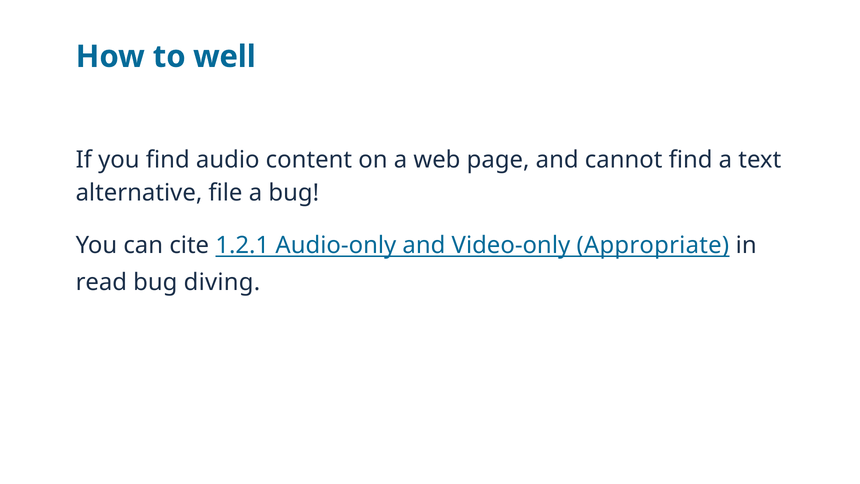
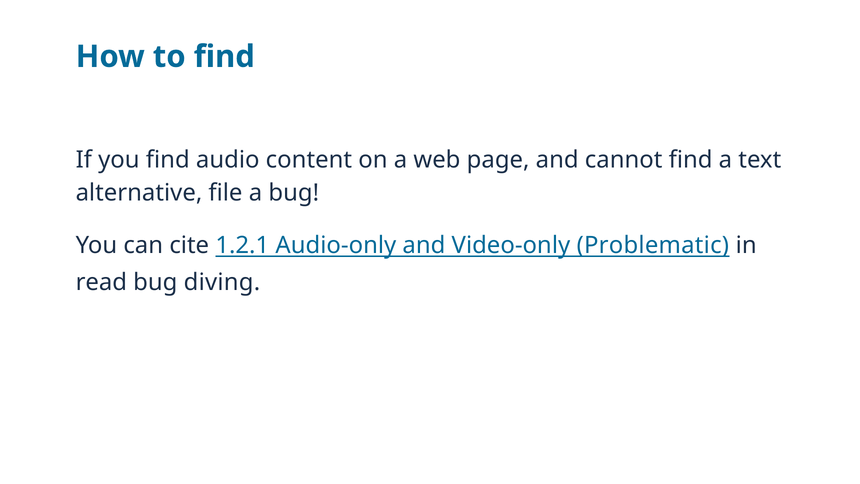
to well: well -> find (224, 57)
Appropriate: Appropriate -> Problematic (653, 245)
